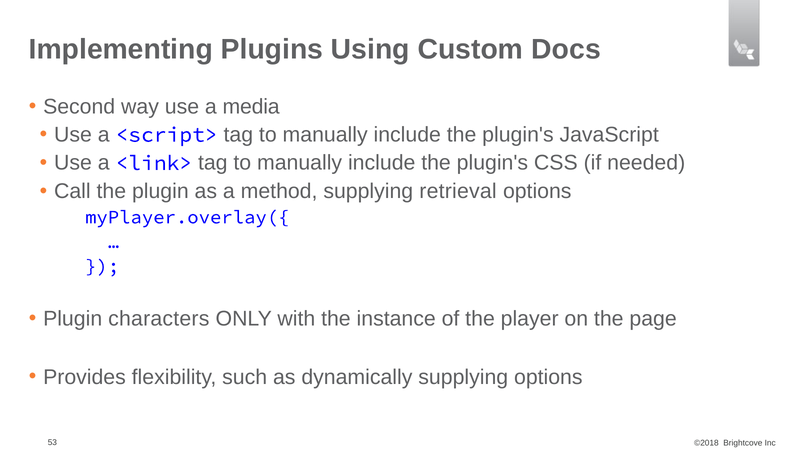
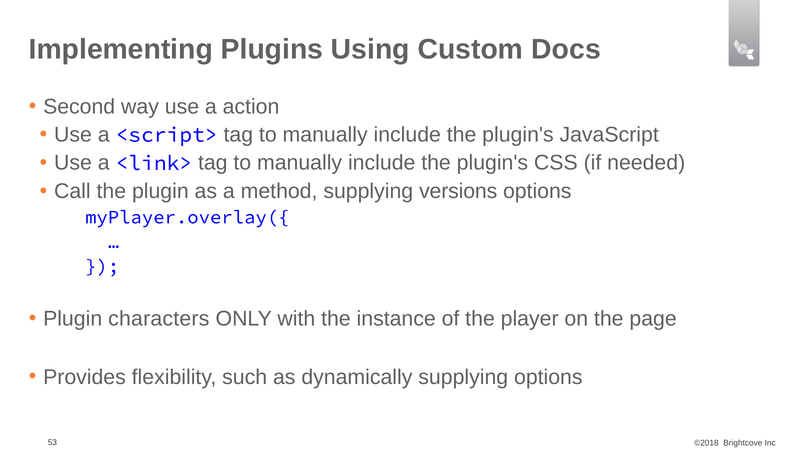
media: media -> action (251, 107)
retrieval: retrieval -> versions (458, 191)
